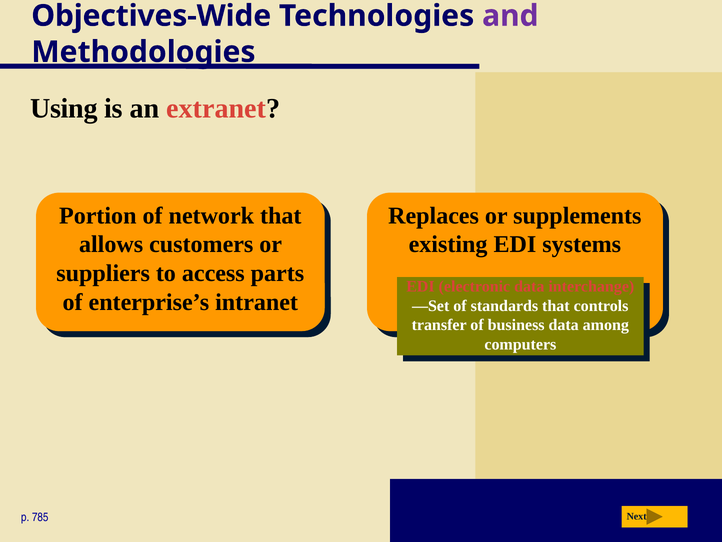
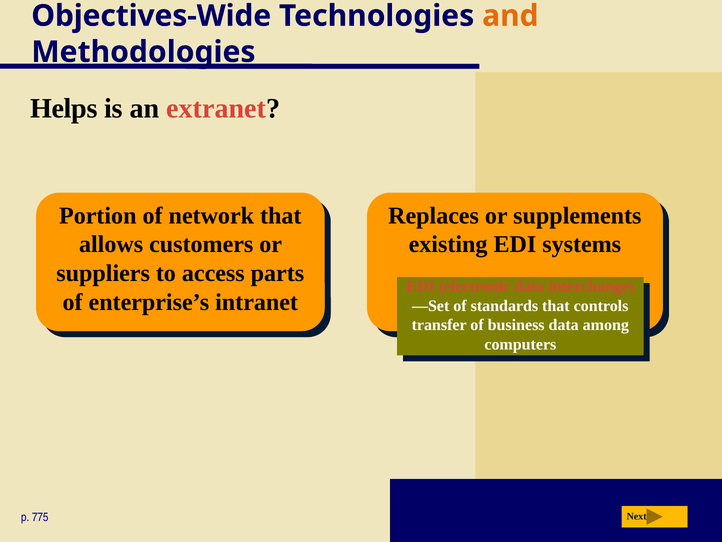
and colour: purple -> orange (510, 16)
Using: Using -> Helps (64, 109)
785: 785 -> 775 (40, 517)
